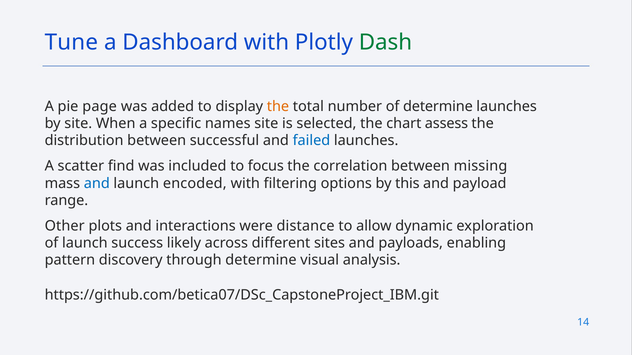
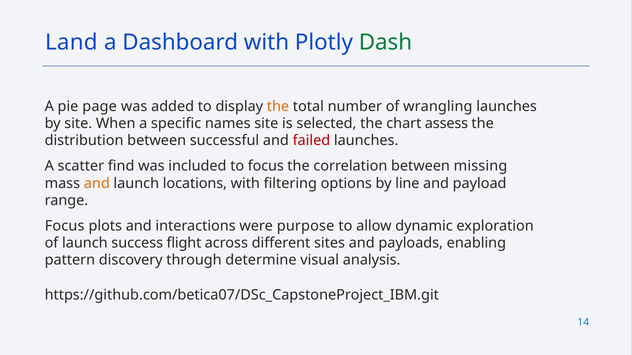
Tune: Tune -> Land (71, 42)
of determine: determine -> wrangling (438, 107)
failed colour: blue -> red (311, 141)
and colour: blue -> orange (97, 184)
encoded: encoded -> locations (195, 184)
this: this -> line (407, 184)
Other: Other -> Focus (65, 226)
distance: distance -> purpose (306, 226)
likely: likely -> flight (184, 243)
